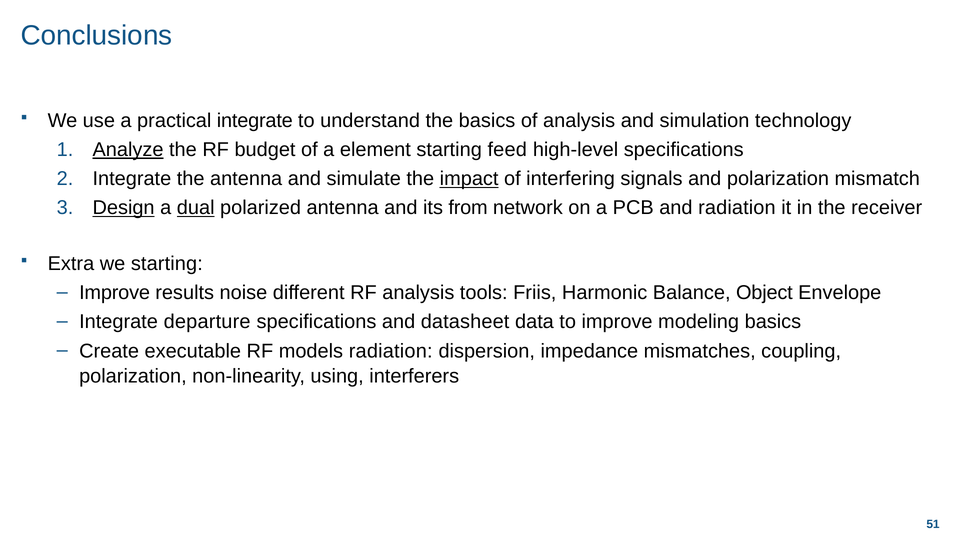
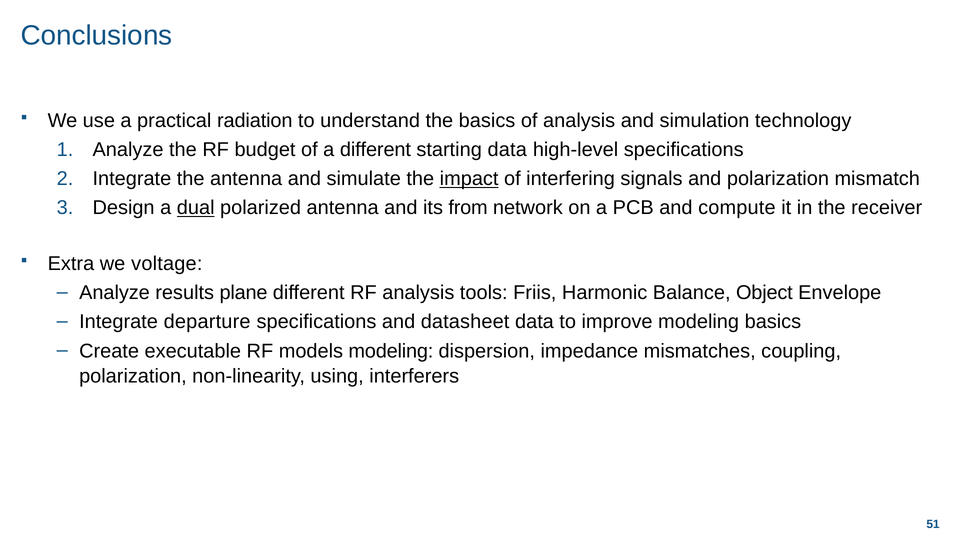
practical integrate: integrate -> radiation (255, 121)
Analyze underline: present -> none (128, 150)
a element: element -> different (375, 150)
starting feed: feed -> data (507, 150)
Design underline: present -> none (124, 208)
and radiation: radiation -> compute (737, 208)
we starting: starting -> voltage (167, 264)
Improve: Improve -> Analyze (115, 293)
noise: noise -> plane (244, 293)
models radiation: radiation -> modeling (391, 351)
